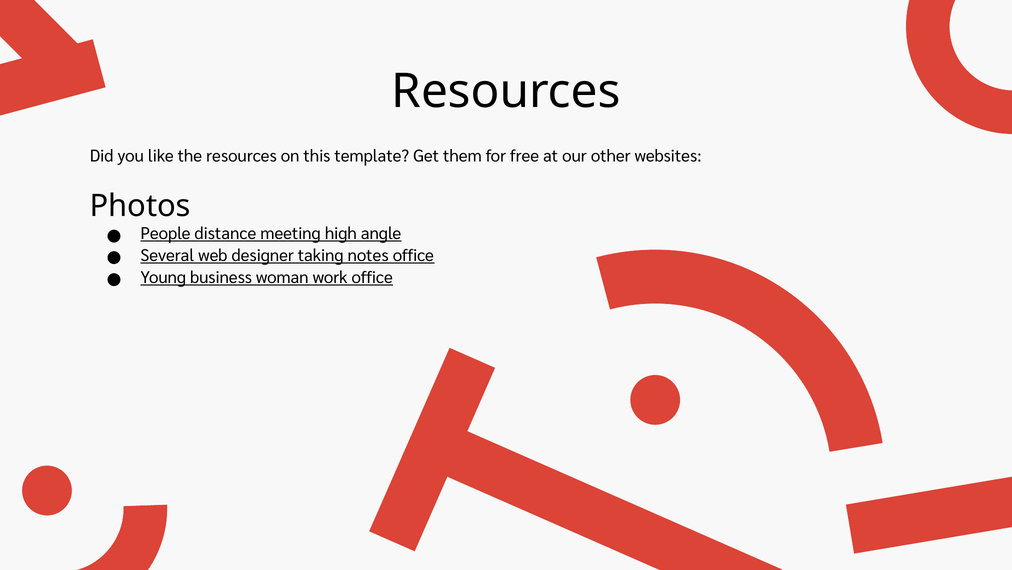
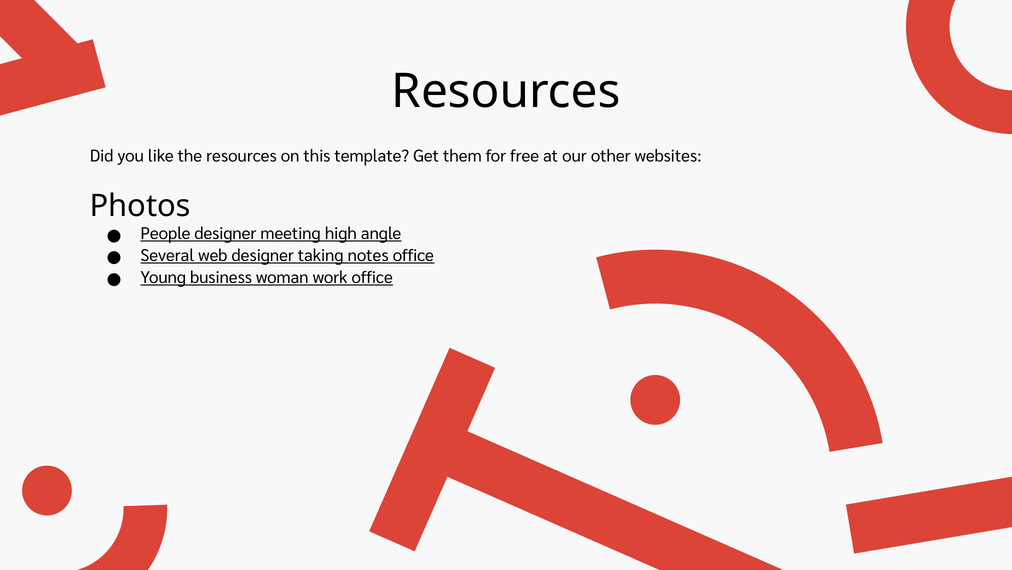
People distance: distance -> designer (225, 234)
